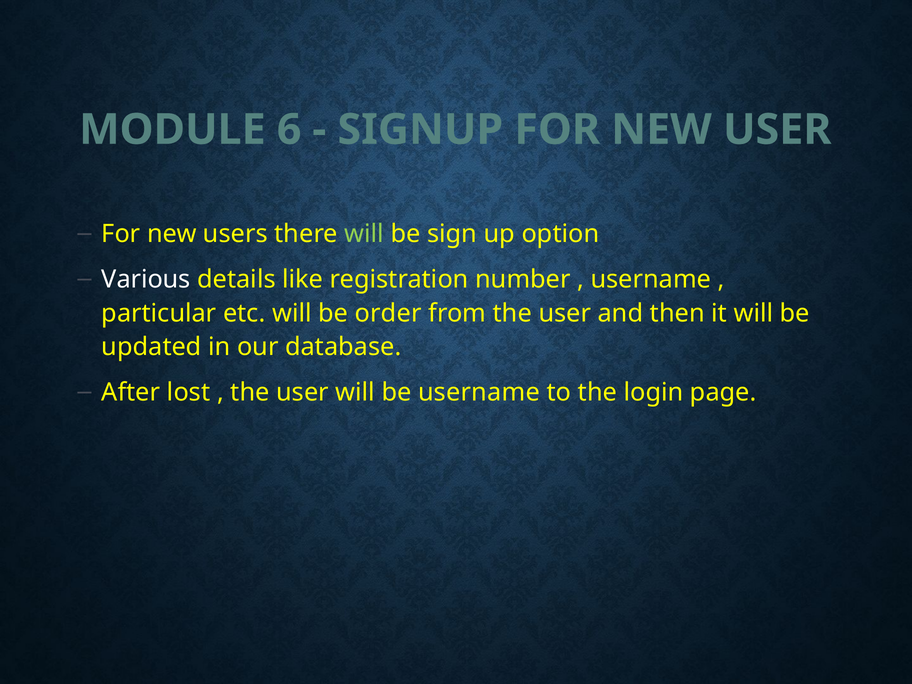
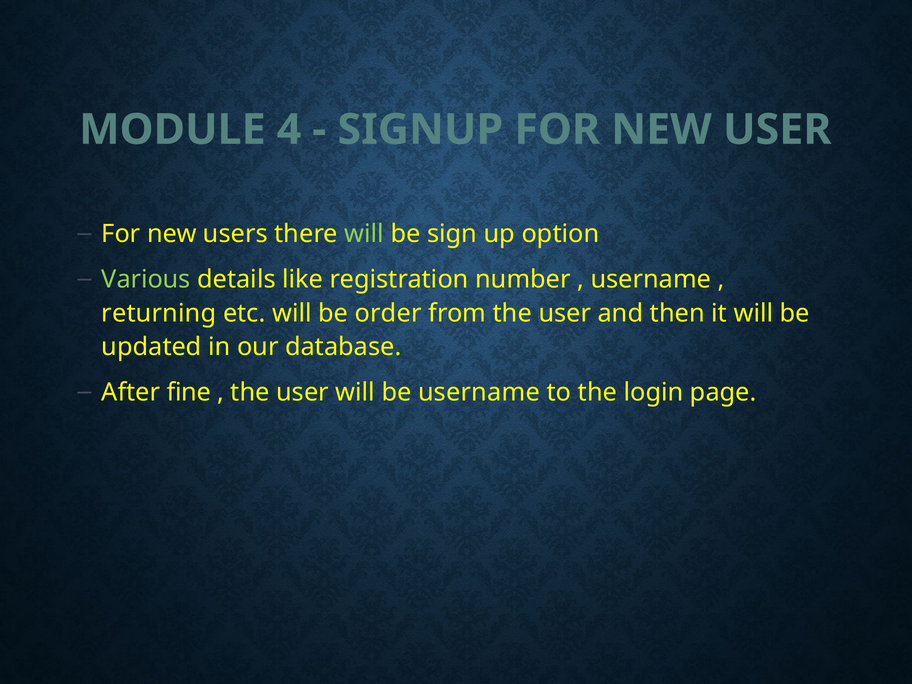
6: 6 -> 4 (289, 130)
Various colour: white -> light green (146, 279)
particular: particular -> returning (159, 313)
lost: lost -> fine (189, 392)
